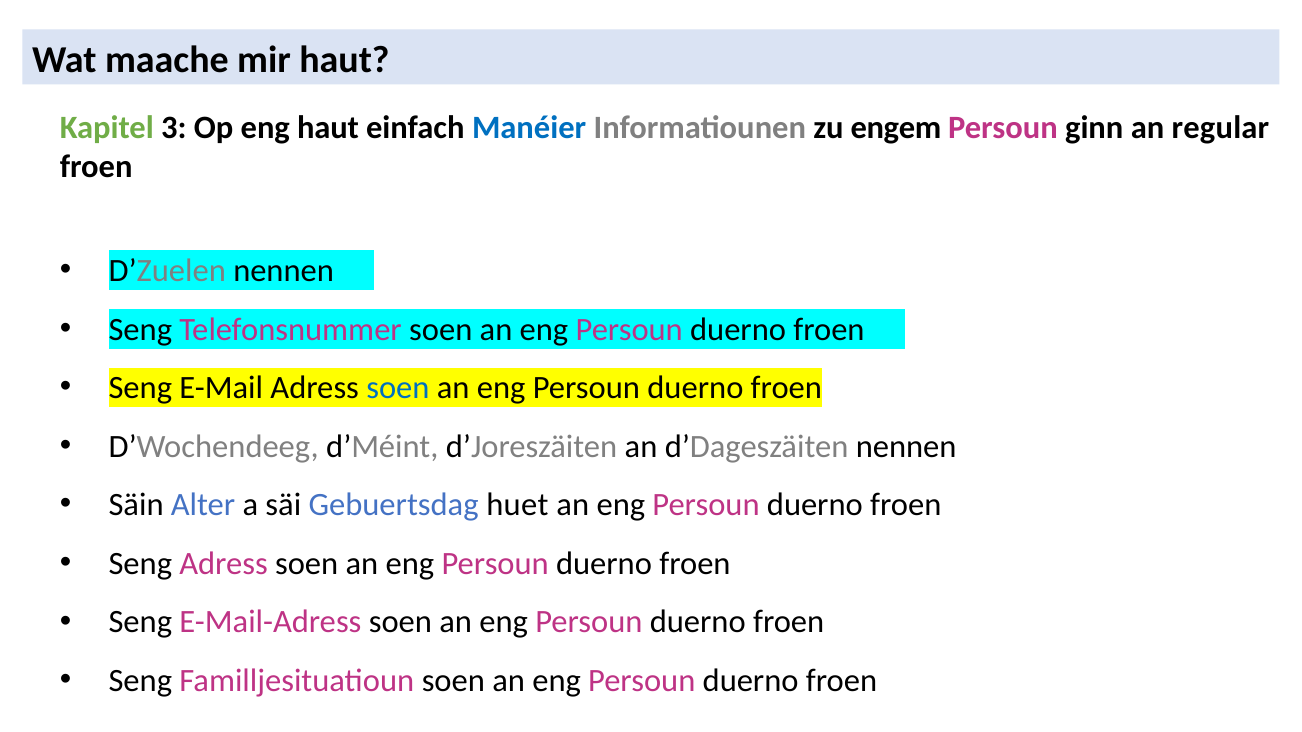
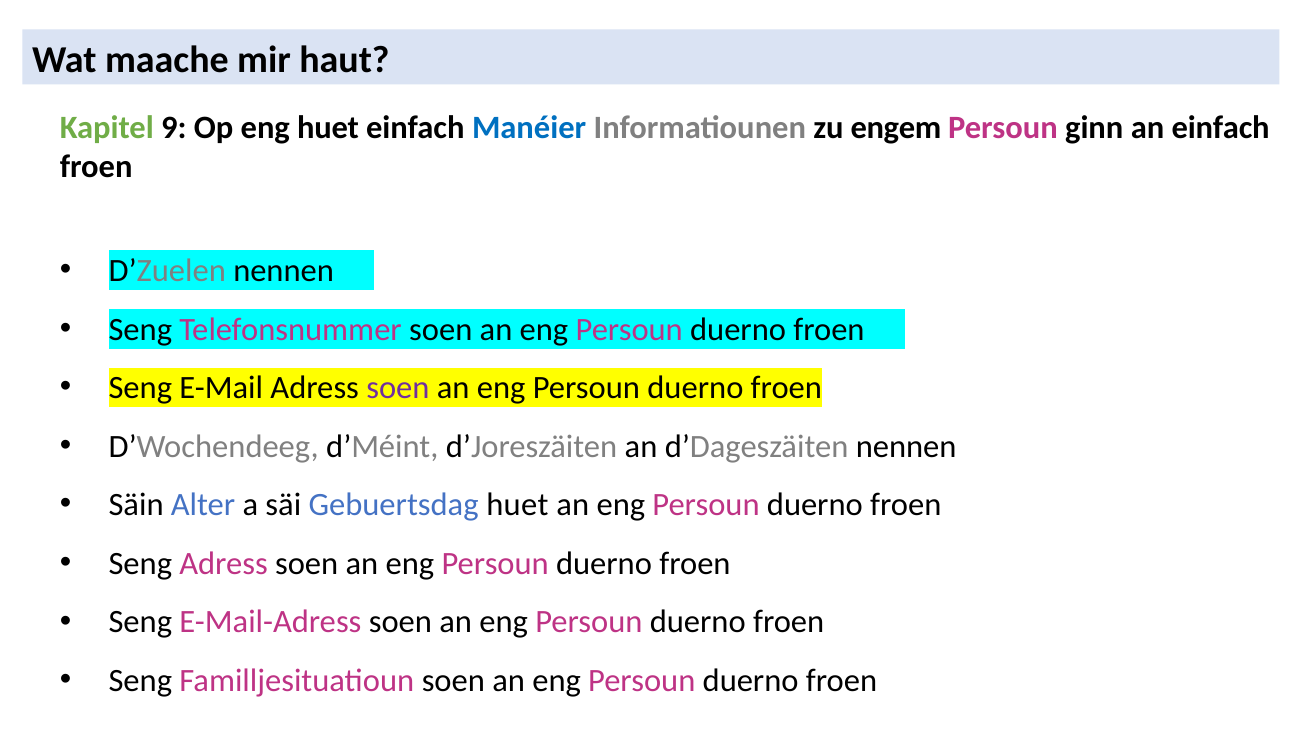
3: 3 -> 9 (174, 128)
eng haut: haut -> huet (328, 128)
an regular: regular -> einfach (1221, 128)
soen colour: blue -> purple (398, 388)
